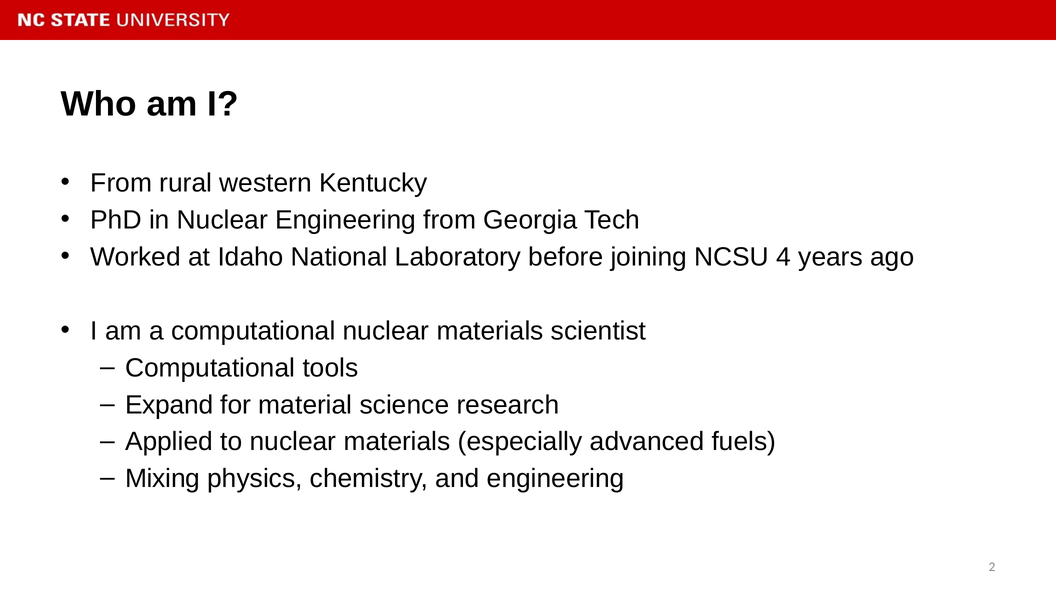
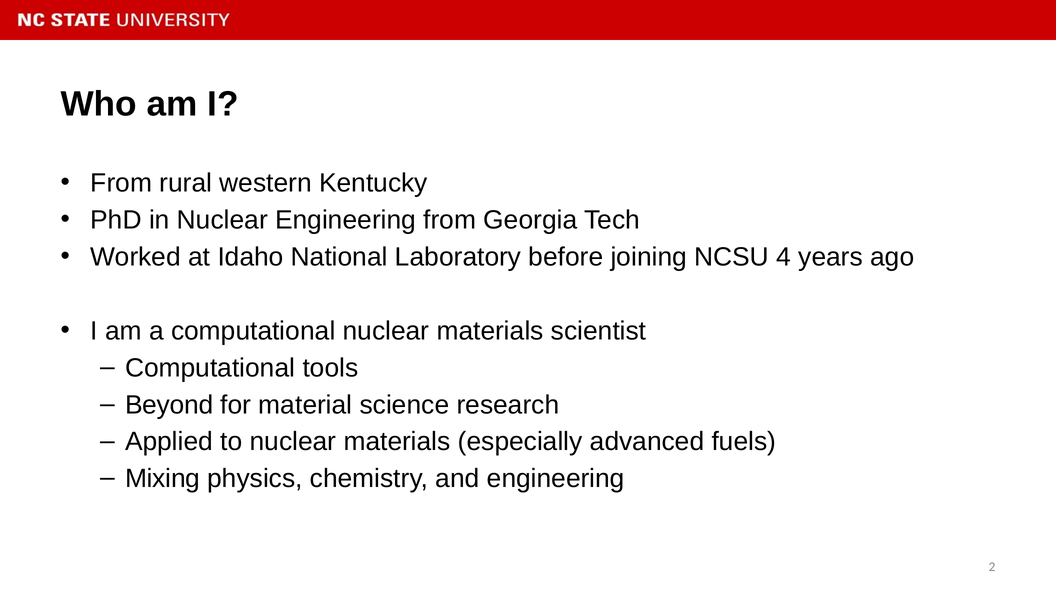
Expand: Expand -> Beyond (169, 405)
